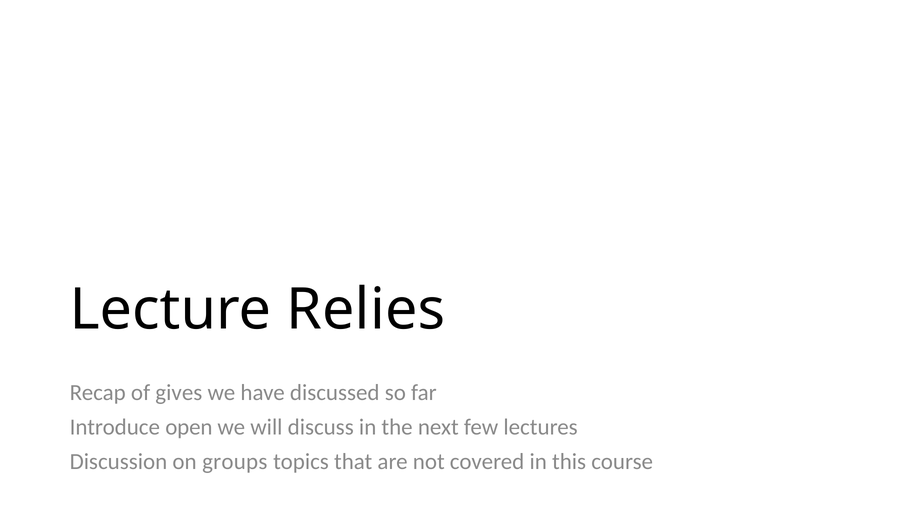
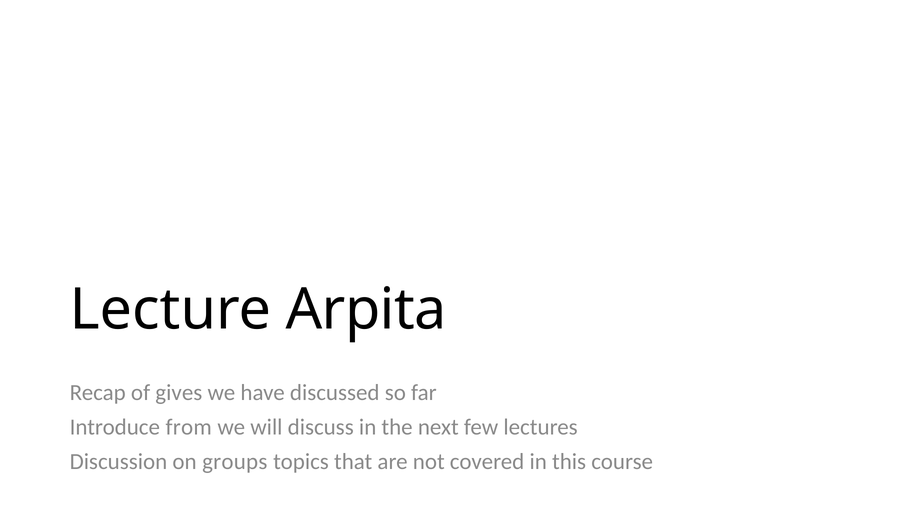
Relies: Relies -> Arpita (366, 309)
open: open -> from (189, 427)
